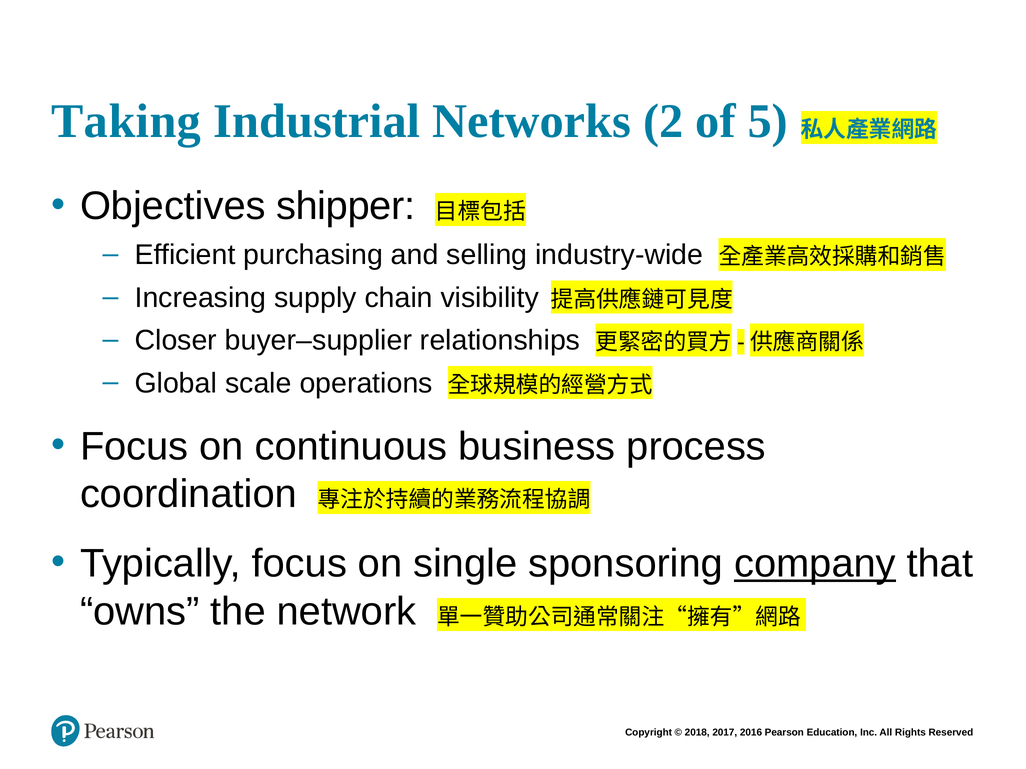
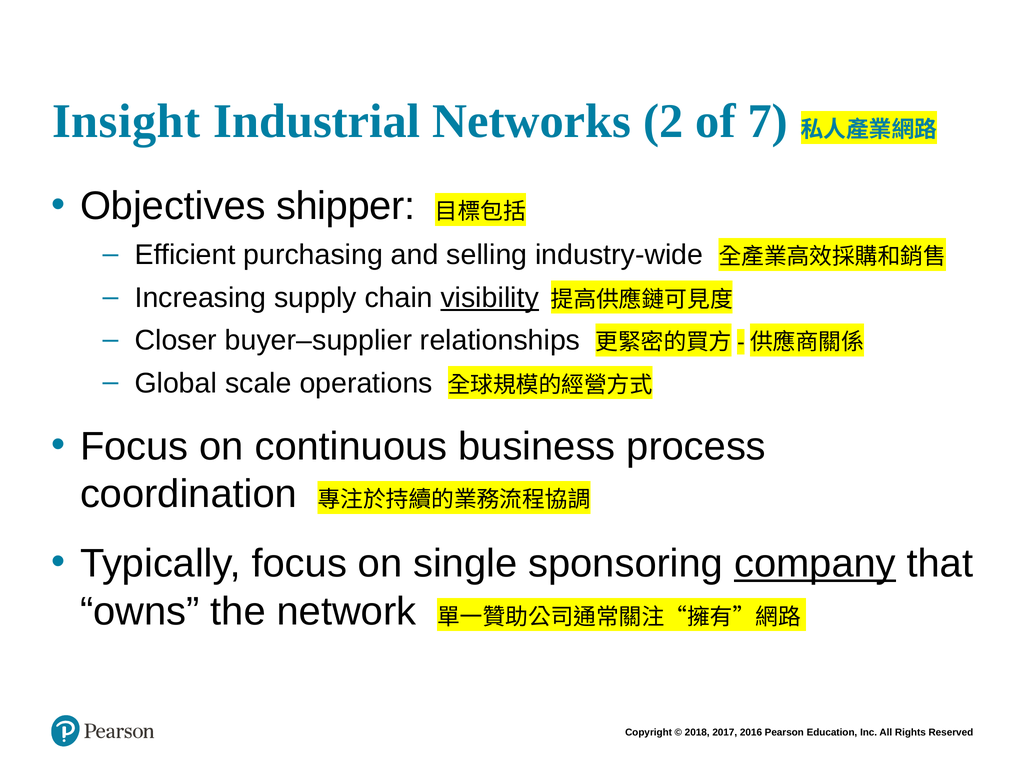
Taking: Taking -> Insight (126, 122)
5: 5 -> 7 (768, 122)
visibility underline: none -> present (490, 298)
